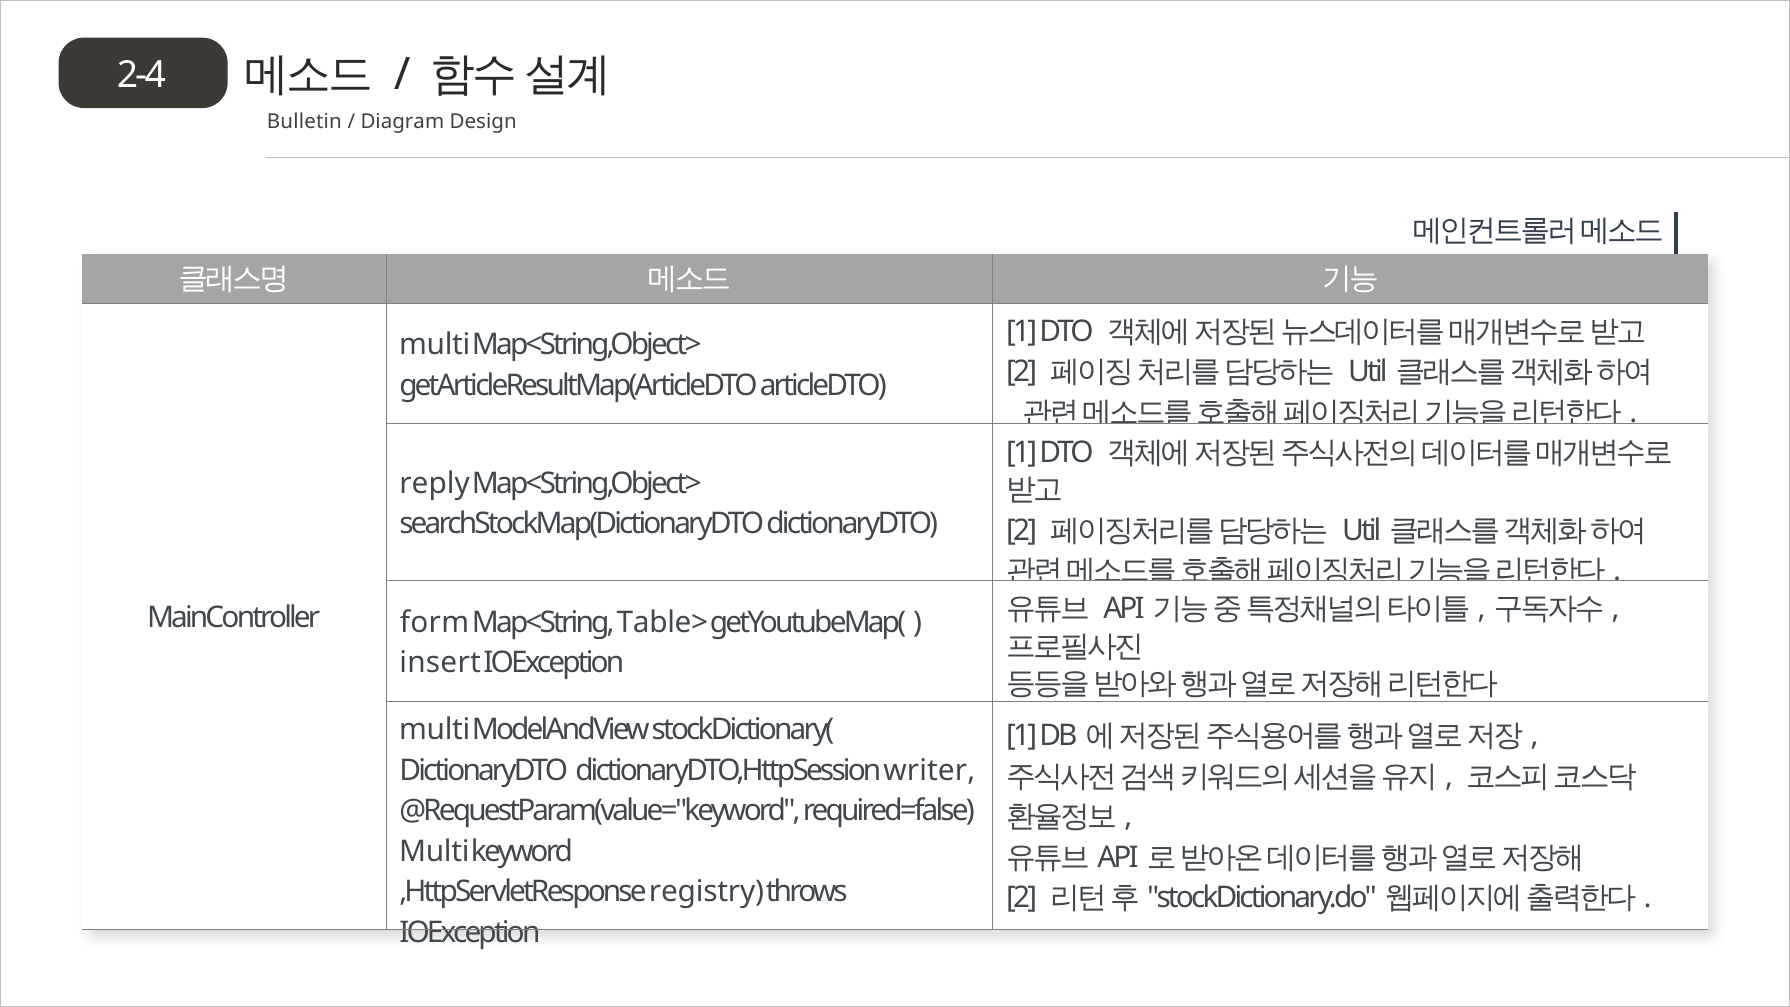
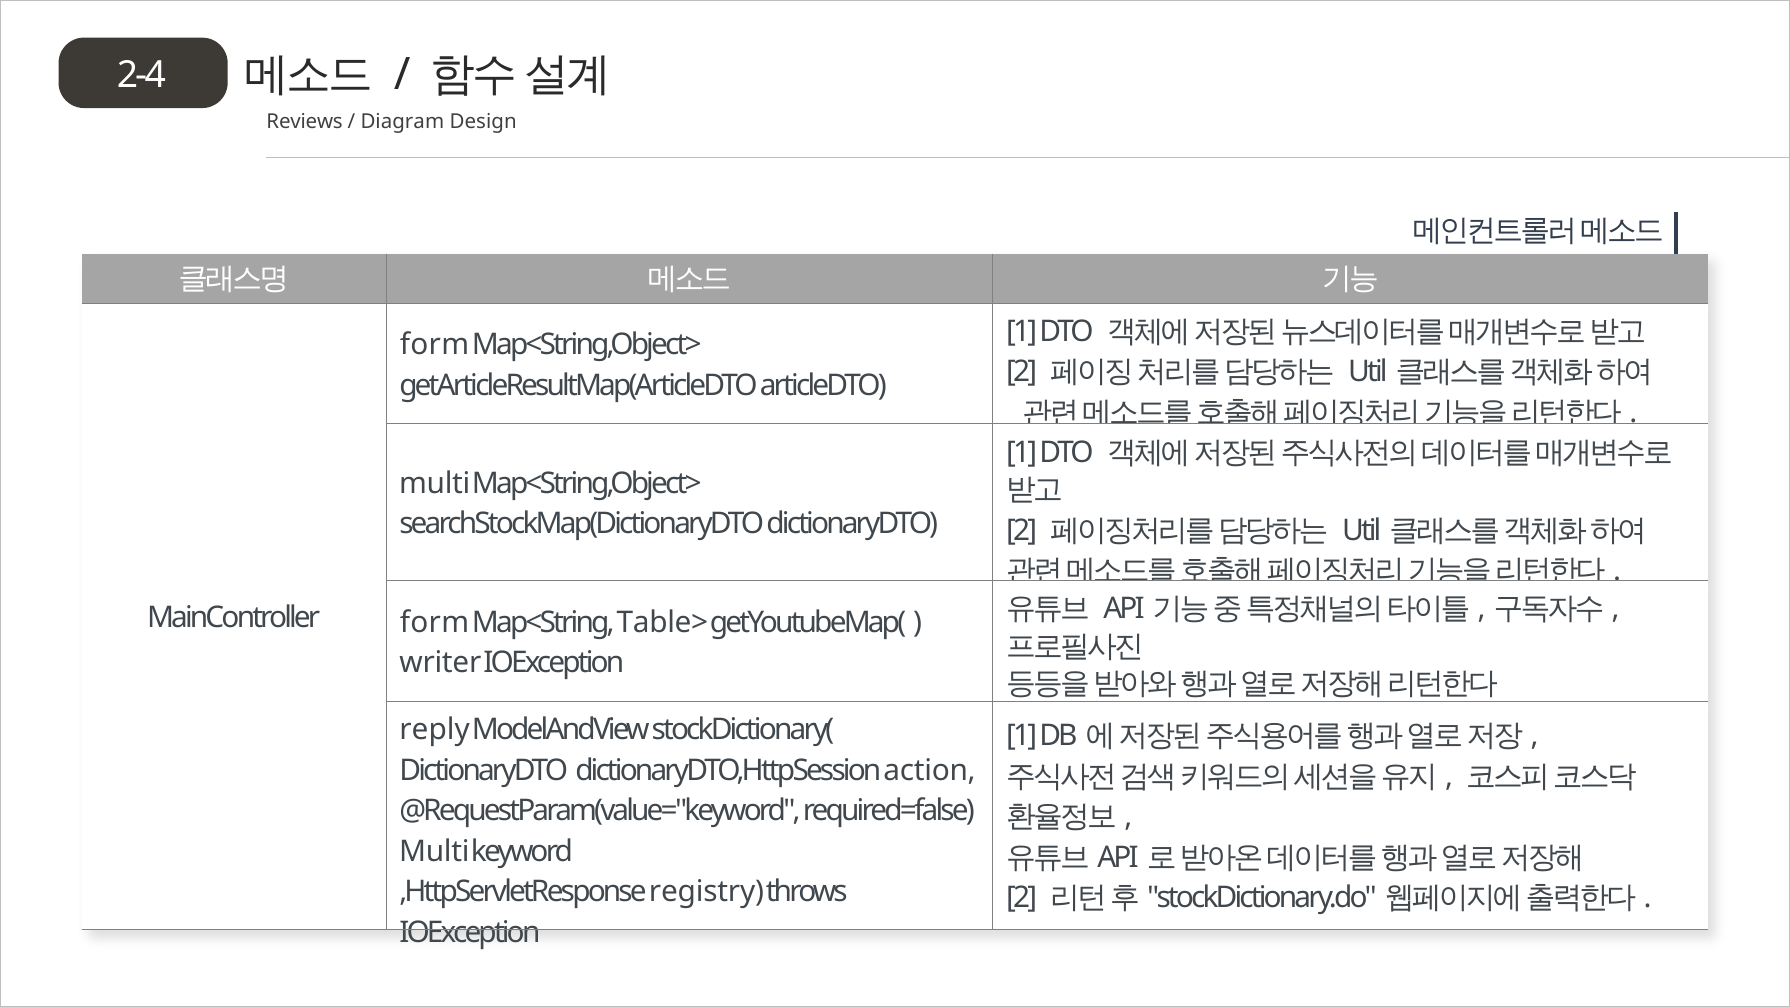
Bulletin: Bulletin -> Reviews (305, 122)
multi: multi -> form (434, 345)
reply: reply -> multi (435, 484)
insert: insert -> writer (440, 663)
multi: multi -> reply (435, 730)
writer: writer -> action (930, 770)
